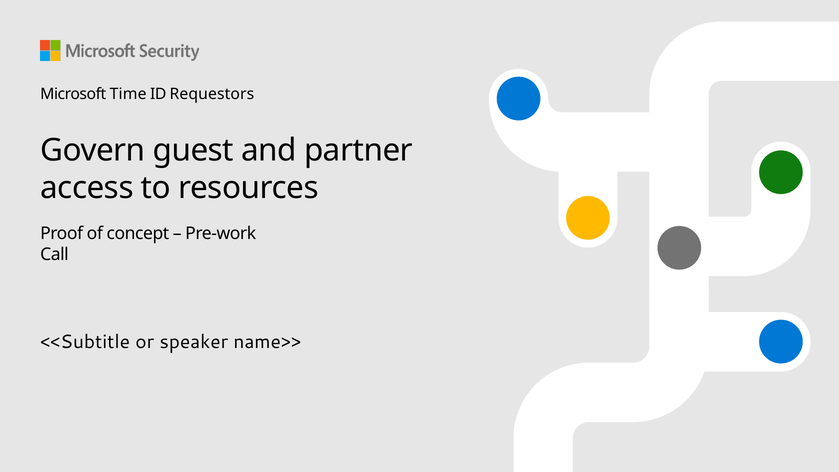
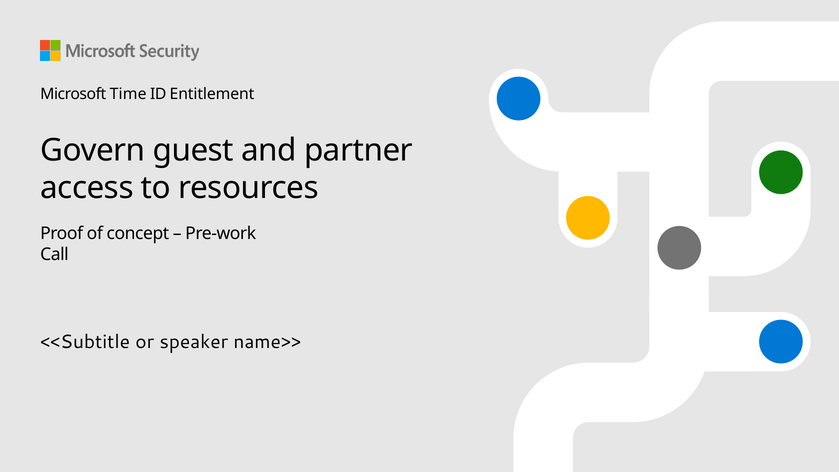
Requestors: Requestors -> Entitlement (212, 94)
